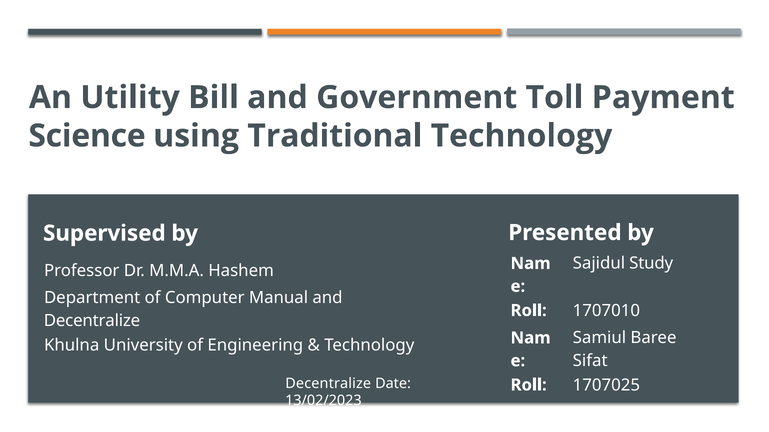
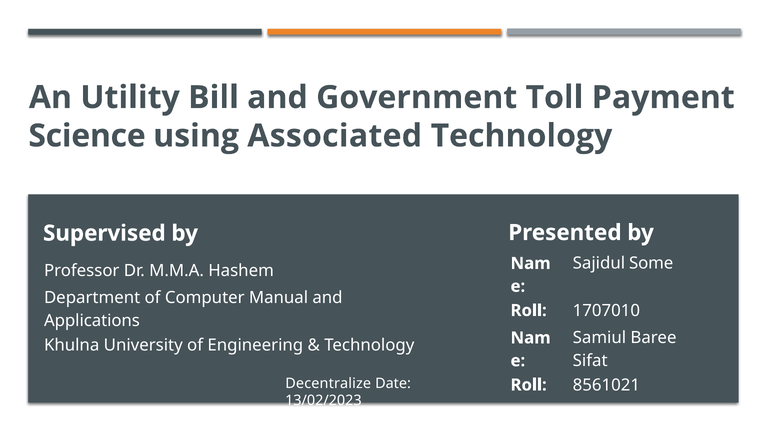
Traditional: Traditional -> Associated (335, 136)
Study: Study -> Some (651, 264)
Decentralize: Decentralize -> Applications (92, 321)
1707025: 1707025 -> 8561021 (606, 385)
